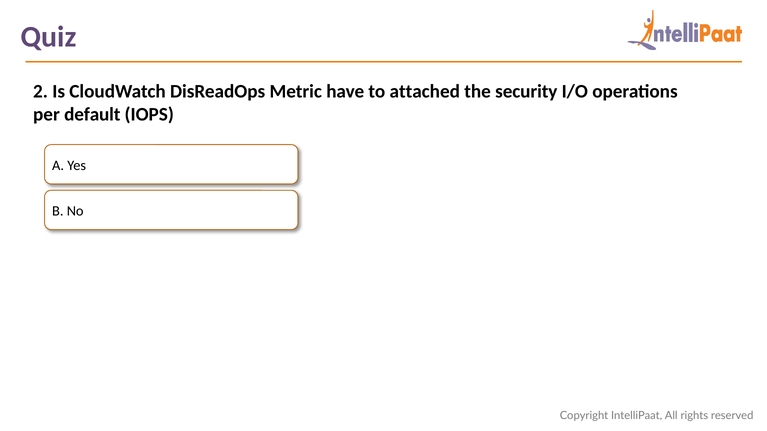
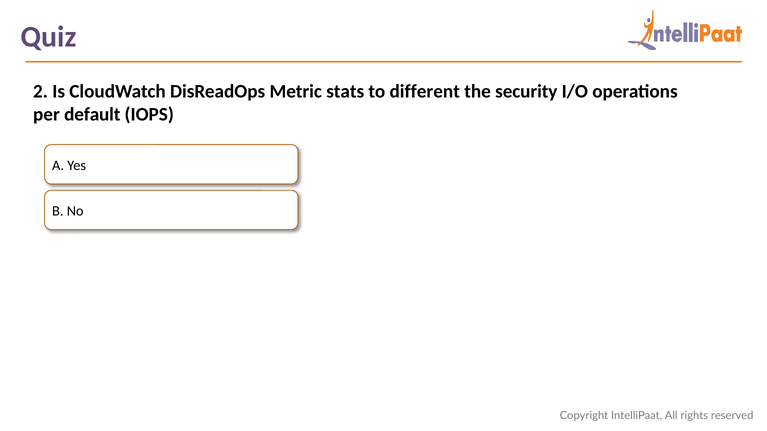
have: have -> stats (345, 91)
attached: attached -> different (425, 91)
